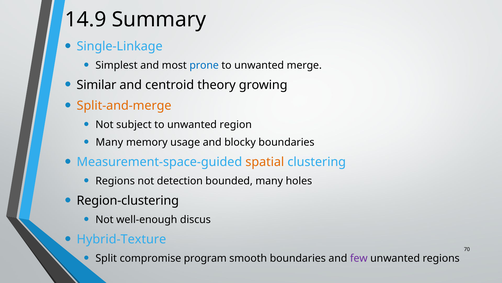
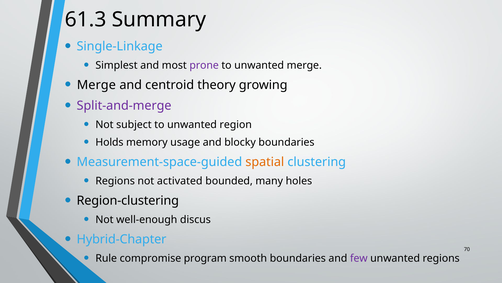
14.9: 14.9 -> 61.3 (86, 19)
prone colour: blue -> purple (204, 65)
Similar: Similar -> Merge (96, 85)
Split-and-merge colour: orange -> purple (124, 105)
Many: Many -> Holds (109, 142)
detection: detection -> activated (180, 181)
Hybrid-Texture: Hybrid-Texture -> Hybrid-Chapter (122, 239)
Split: Split -> Rule (106, 258)
